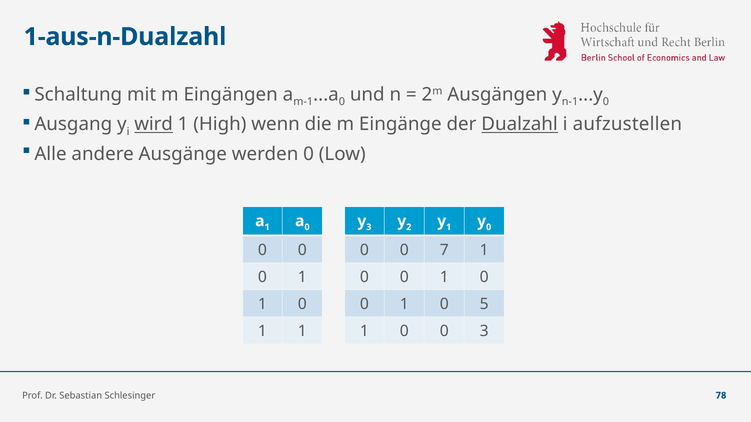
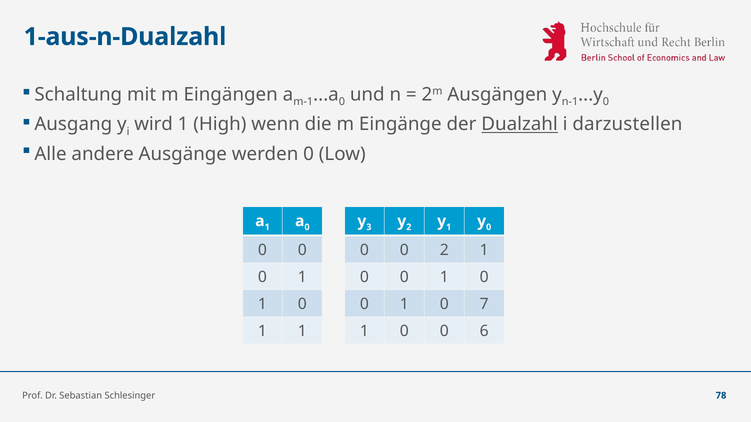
wird underline: present -> none (154, 124)
aufzustellen: aufzustellen -> darzustellen (627, 124)
0 7: 7 -> 2 (444, 250)
5: 5 -> 7 (484, 304)
0 3: 3 -> 6 (484, 331)
